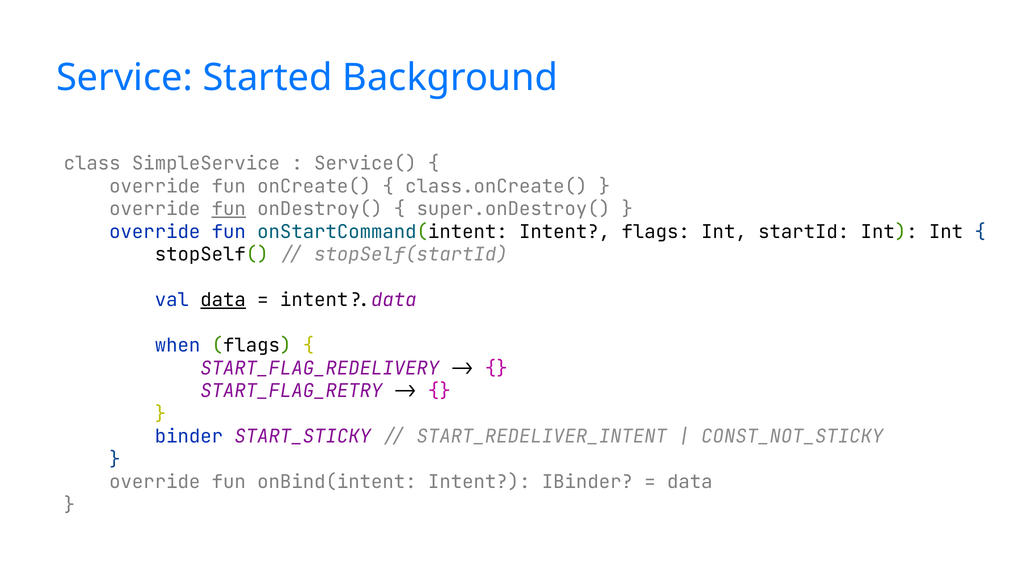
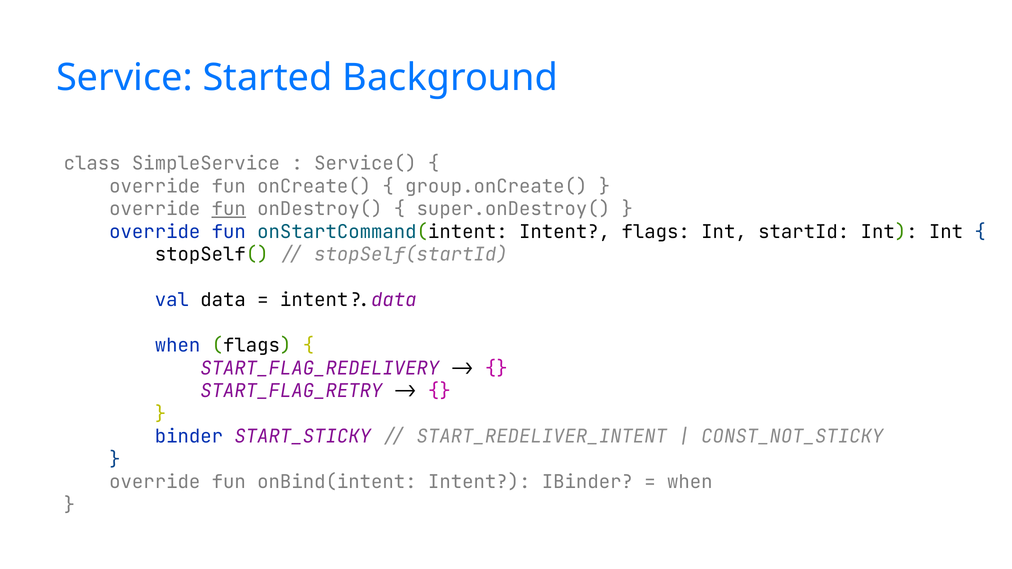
class.onCreate(: class.onCreate( -> group.onCreate( (496, 186)
data underline: present -> none (223, 300)
data: data -> when (690, 482)
